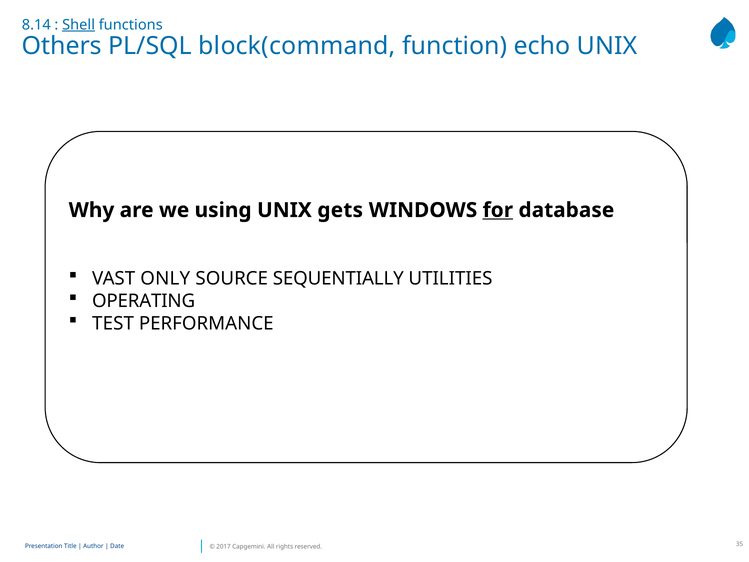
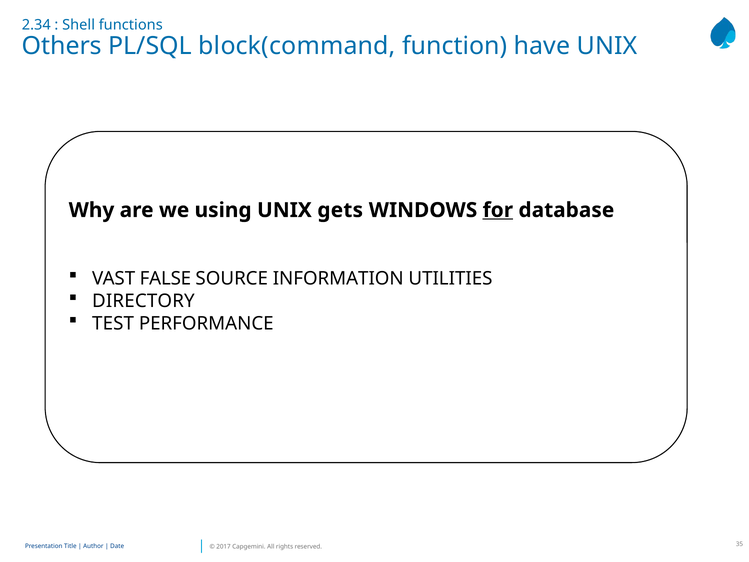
8.14: 8.14 -> 2.34 (36, 25)
Shell underline: present -> none (79, 25)
echo: echo -> have (542, 46)
ONLY: ONLY -> FALSE (165, 279)
SEQUENTIALLY: SEQUENTIALLY -> INFORMATION (338, 279)
OPERATING: OPERATING -> DIRECTORY (143, 301)
